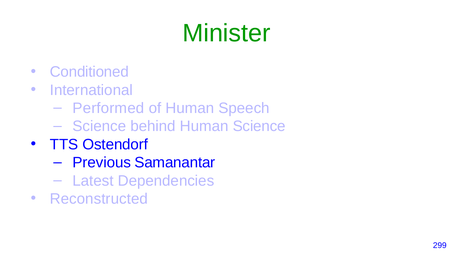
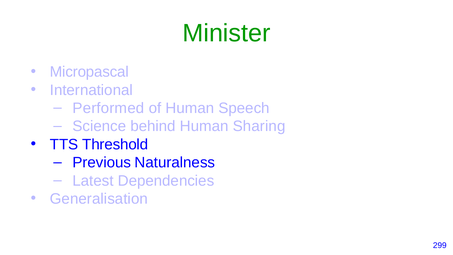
Conditioned: Conditioned -> Micropascal (89, 72)
Human Science: Science -> Sharing (259, 126)
Ostendorf: Ostendorf -> Threshold (115, 144)
Samanantar: Samanantar -> Naturalness (175, 162)
Reconstructed: Reconstructed -> Generalisation (99, 199)
